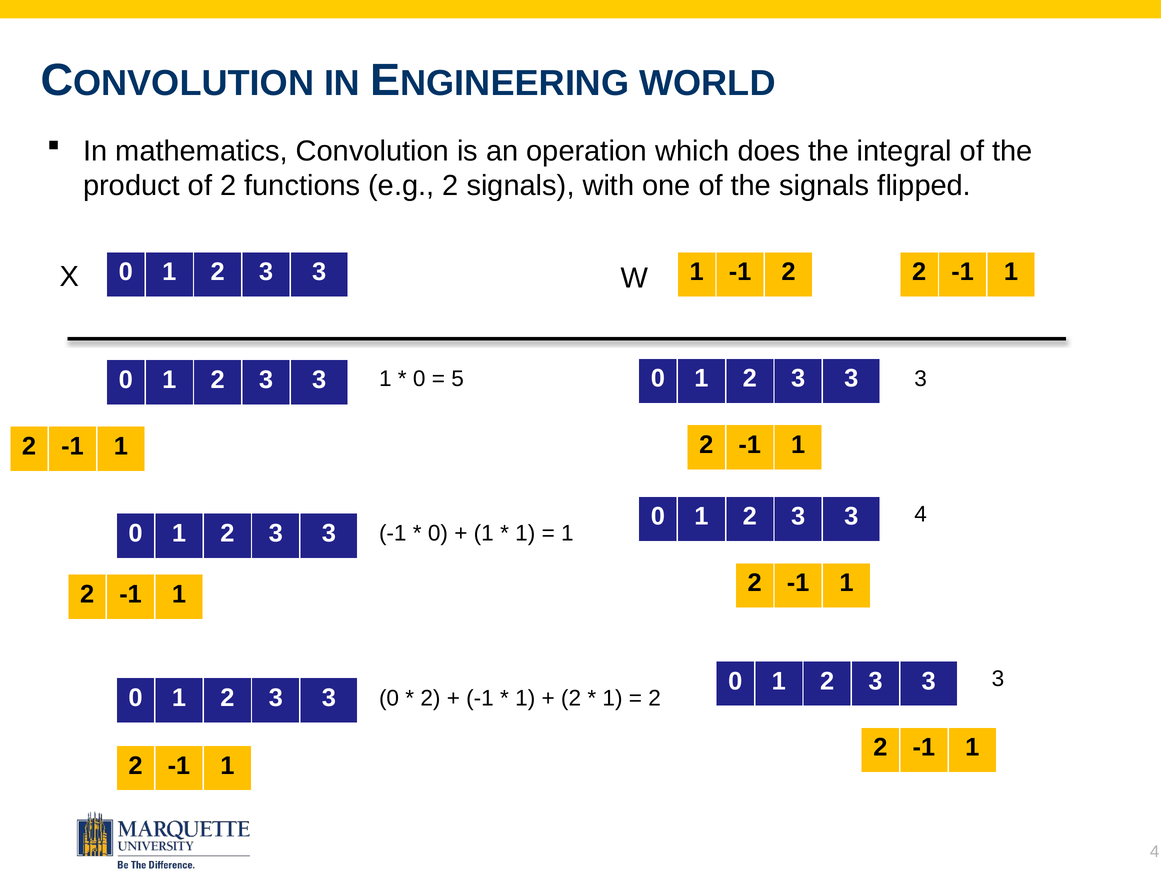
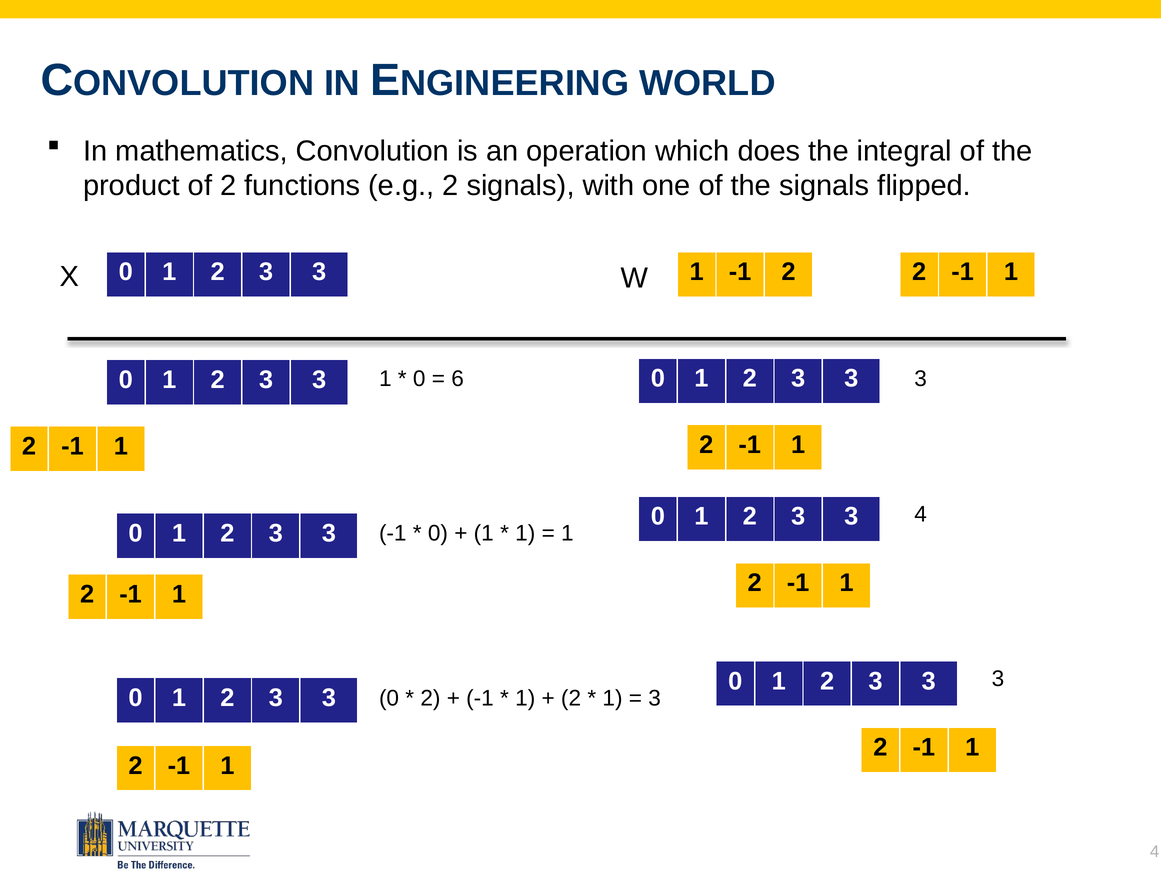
5: 5 -> 6 (458, 379)
2: 2 -> 3 (655, 698)
